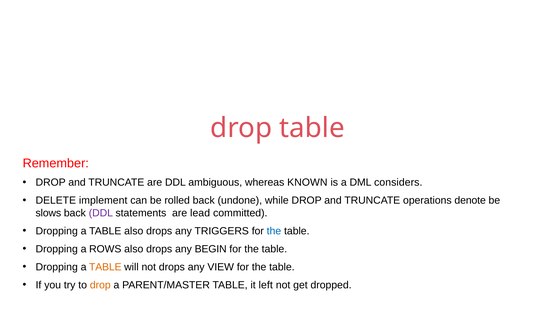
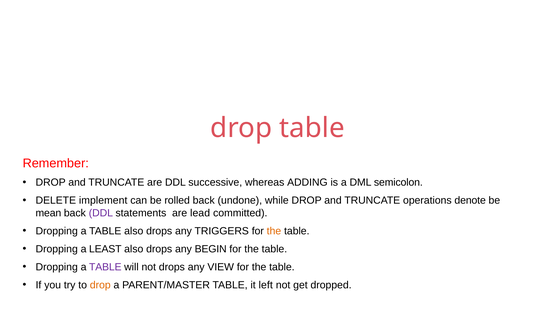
ambiguous: ambiguous -> successive (215, 183)
KNOWN: KNOWN -> ADDING (307, 183)
considers: considers -> semicolon (398, 183)
slows: slows -> mean (48, 213)
the colour: blue -> orange (274, 231)
ROWS: ROWS -> LEAST (105, 249)
TABLE colour: orange -> purple (105, 267)
